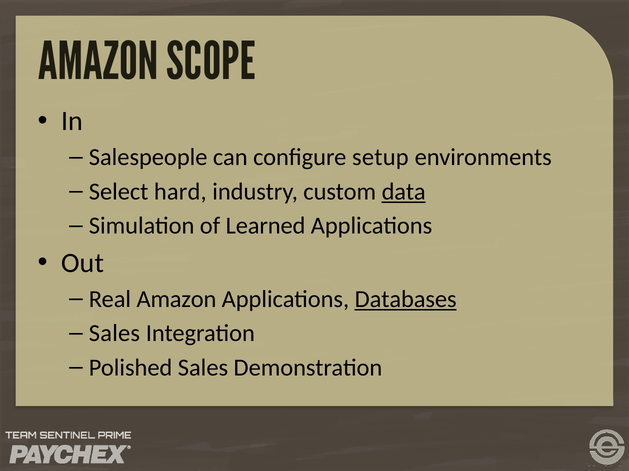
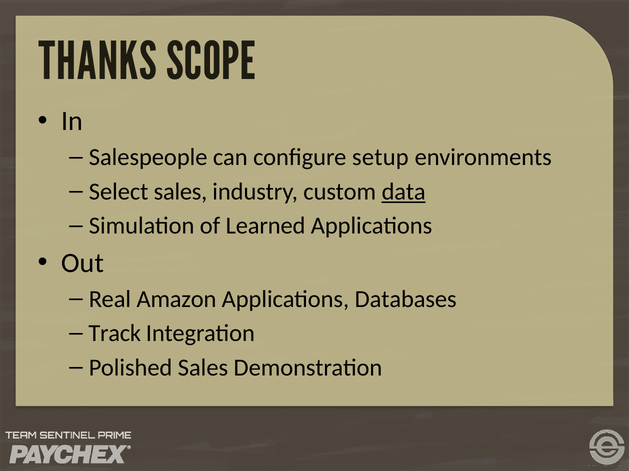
AMAZON: AMAZON -> THANKS (98, 62)
Select hard: hard -> sales (180, 192)
Databases underline: present -> none (406, 300)
Sales: Sales -> Track (115, 334)
